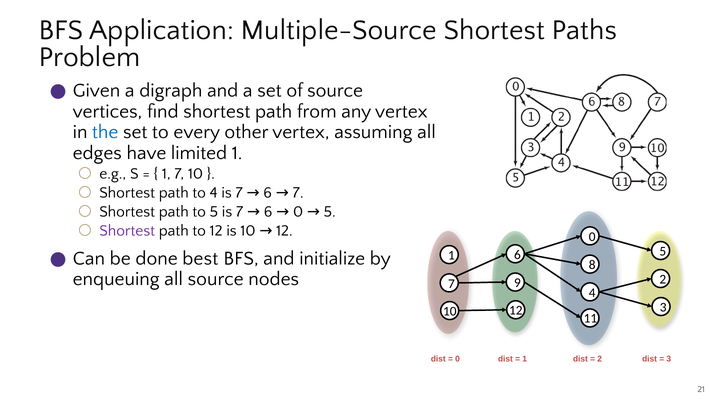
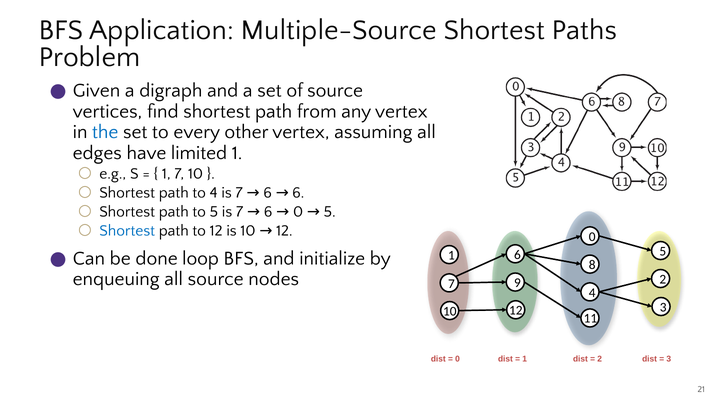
6 7: 7 -> 6 (298, 193)
Shortest colour: purple -> blue (127, 231)
best: best -> loop (200, 258)
